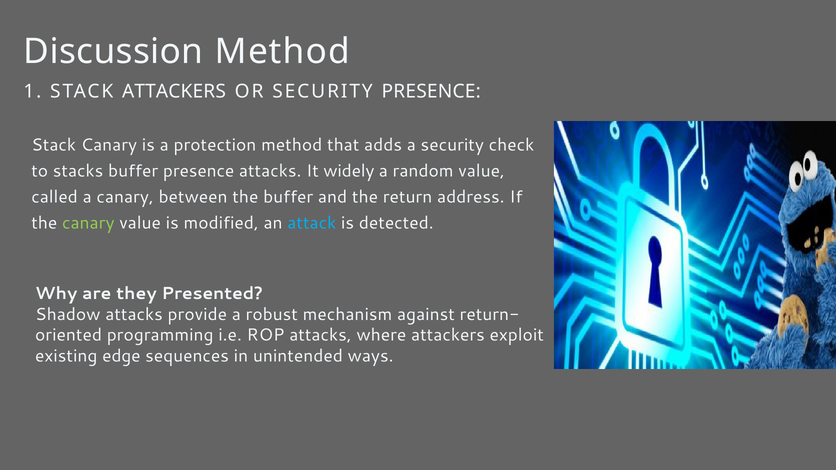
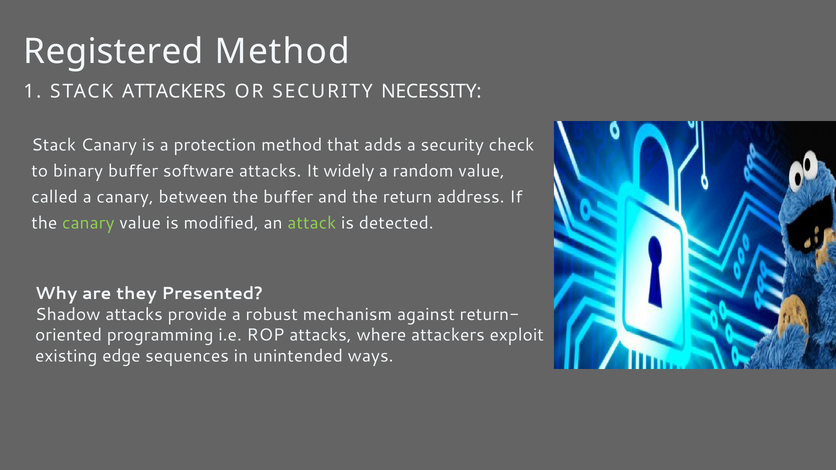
Discussion: Discussion -> Registered (113, 52)
SECURITY PRESENCE: PRESENCE -> NECESSITY (431, 91)
stacks: stacks -> binary (78, 171)
buffer presence: presence -> software (199, 171)
attack colour: light blue -> light green (312, 223)
